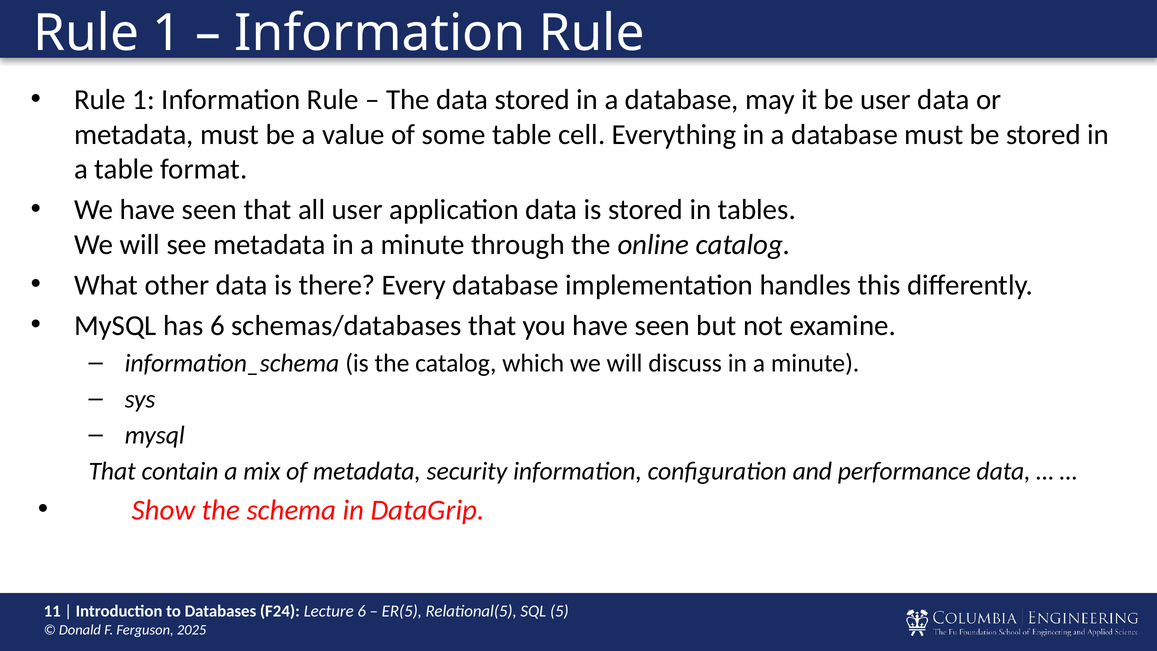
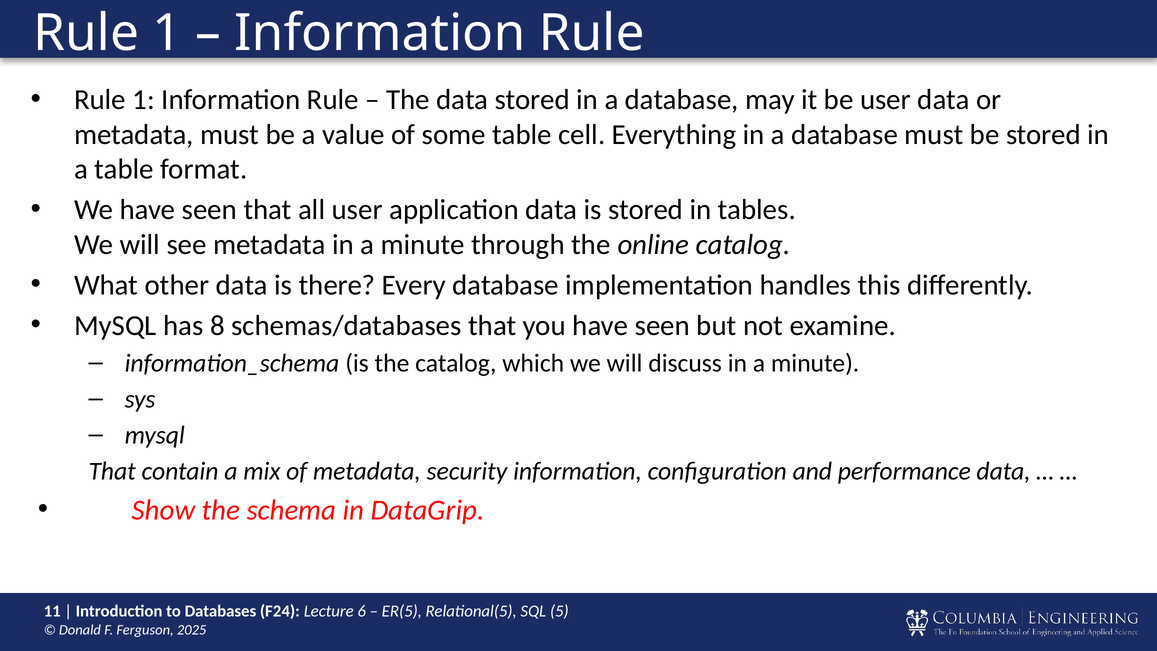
has 6: 6 -> 8 (217, 325)
